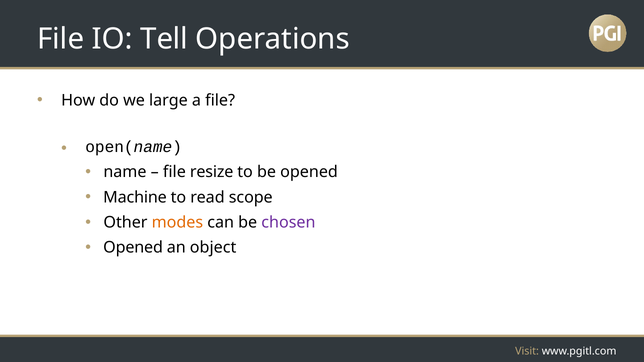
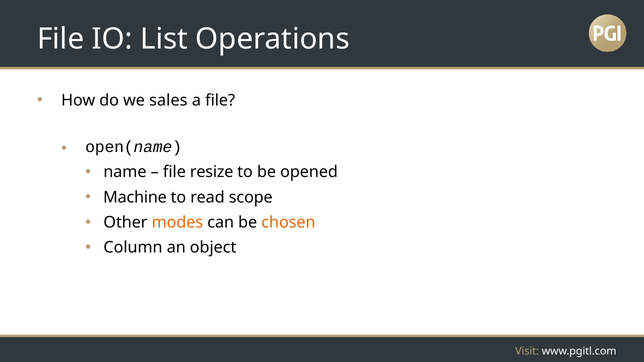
Tell: Tell -> List (164, 39)
large: large -> sales (168, 100)
chosen colour: purple -> orange (288, 223)
Opened: Opened -> Column (133, 248)
